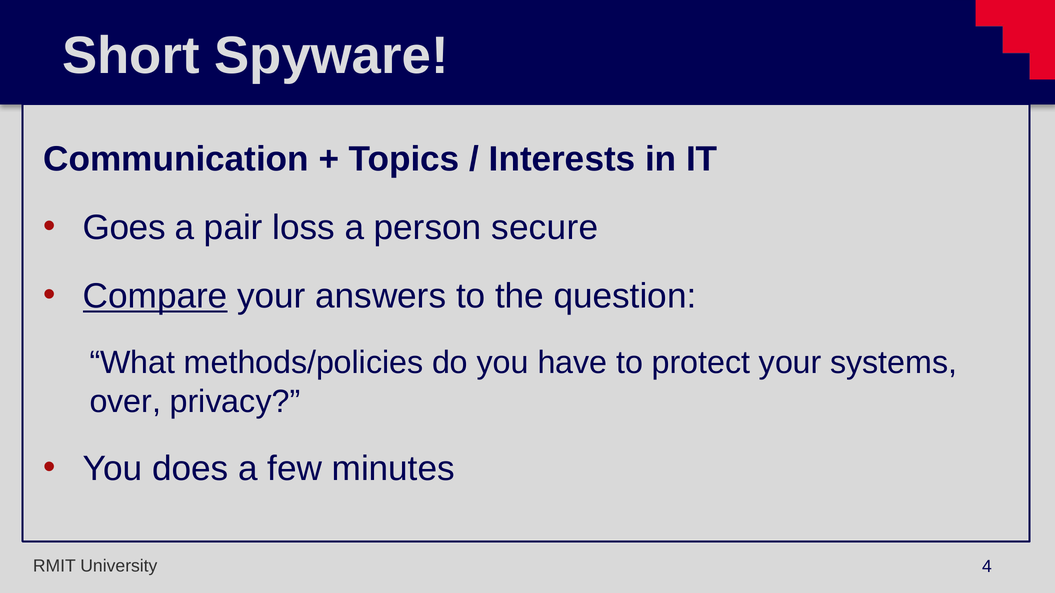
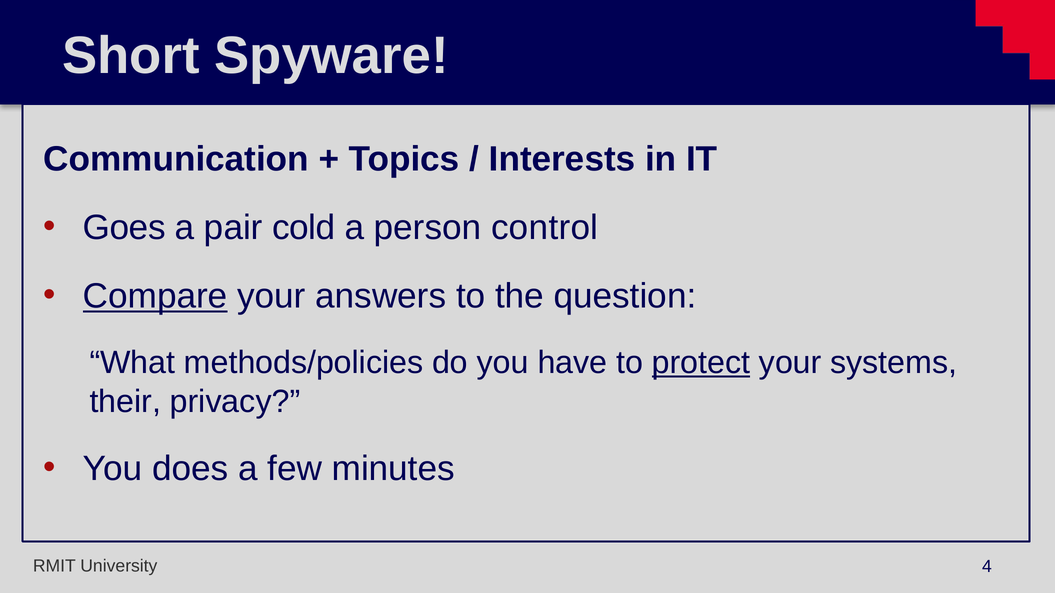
loss: loss -> cold (304, 228)
secure: secure -> control (545, 228)
protect underline: none -> present (701, 363)
over: over -> their (125, 402)
